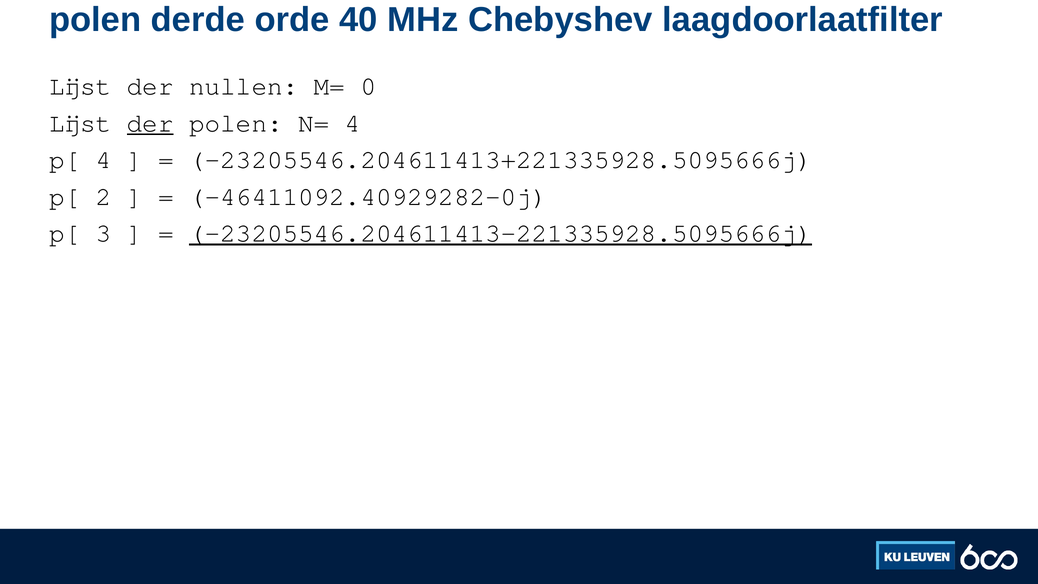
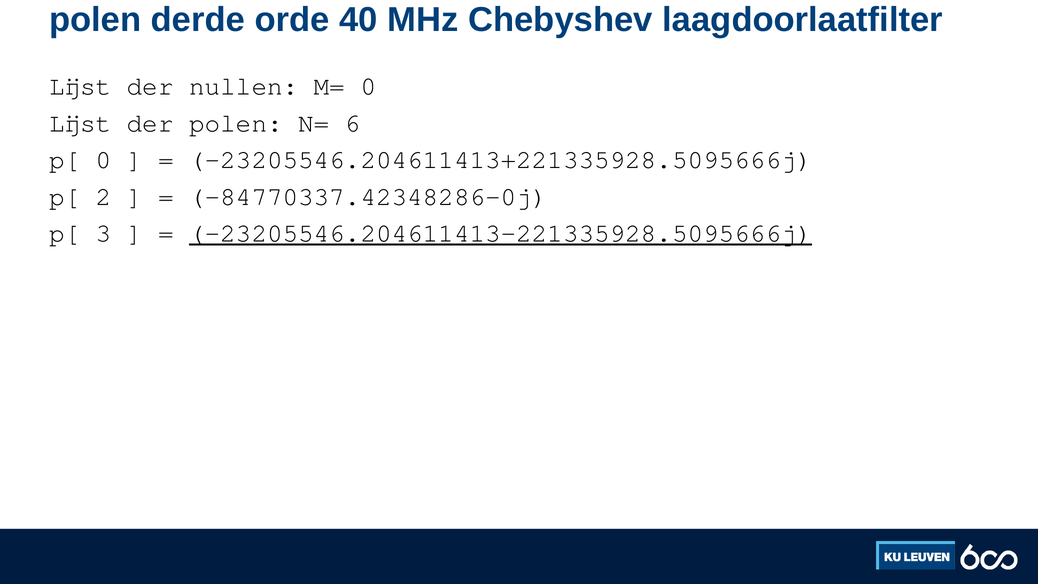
der underline: present -> none (150, 123)
N= 4: 4 -> 6 (353, 123)
p[ 4: 4 -> 0 (104, 160)
-46411092.40929282-0j: -46411092.40929282-0j -> -84770337.42348286-0j (368, 197)
